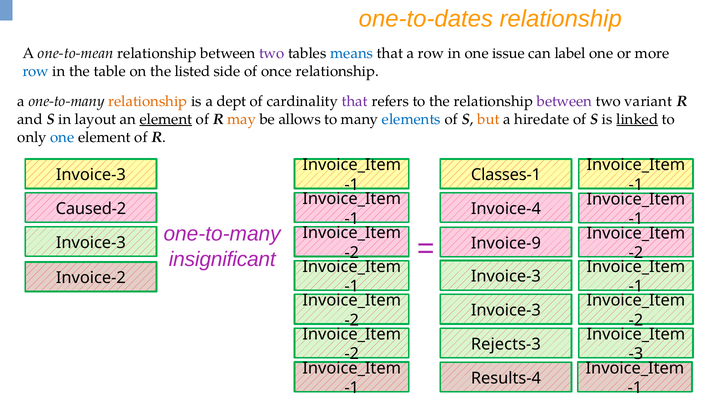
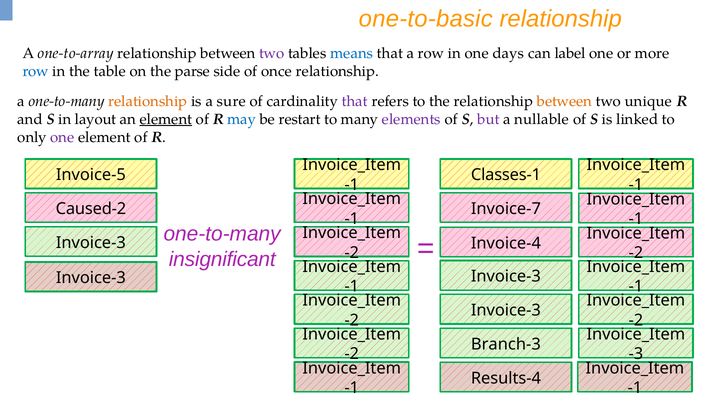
one-to-dates: one-to-dates -> one-to-basic (426, 19)
one-to-mean: one-to-mean -> one-to-array (76, 53)
issue: issue -> days (508, 53)
listed: listed -> parse (192, 71)
dept: dept -> sure (231, 101)
between colour: purple -> orange (564, 101)
variant: variant -> unique (648, 101)
may colour: orange -> blue (242, 119)
allows: allows -> restart (300, 119)
elements colour: blue -> purple (411, 119)
but colour: orange -> purple (488, 119)
hiredate: hiredate -> nullable (542, 119)
linked underline: present -> none (637, 119)
one colour: blue -> purple (62, 137)
Invoice-3: Invoice-3 -> Invoice-5 (91, 175)
Invoice-4: Invoice-4 -> Invoice-7 (506, 209)
Invoice-9: Invoice-9 -> Invoice-4 (506, 243)
Invoice-2: Invoice-2 -> Invoice-3 (91, 278)
Rejects-3: Rejects-3 -> Branch-3 (506, 344)
